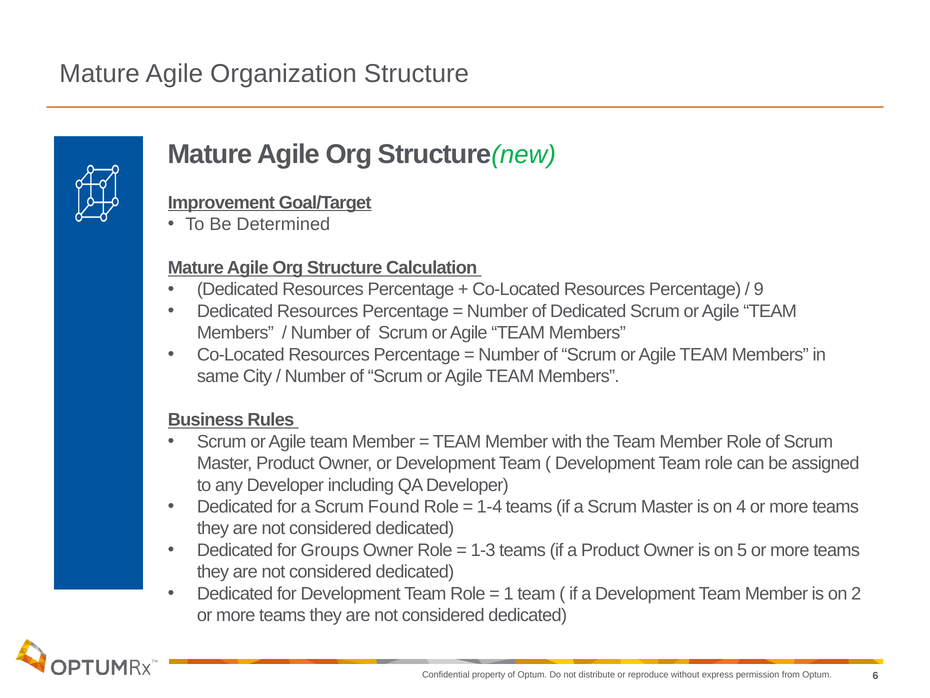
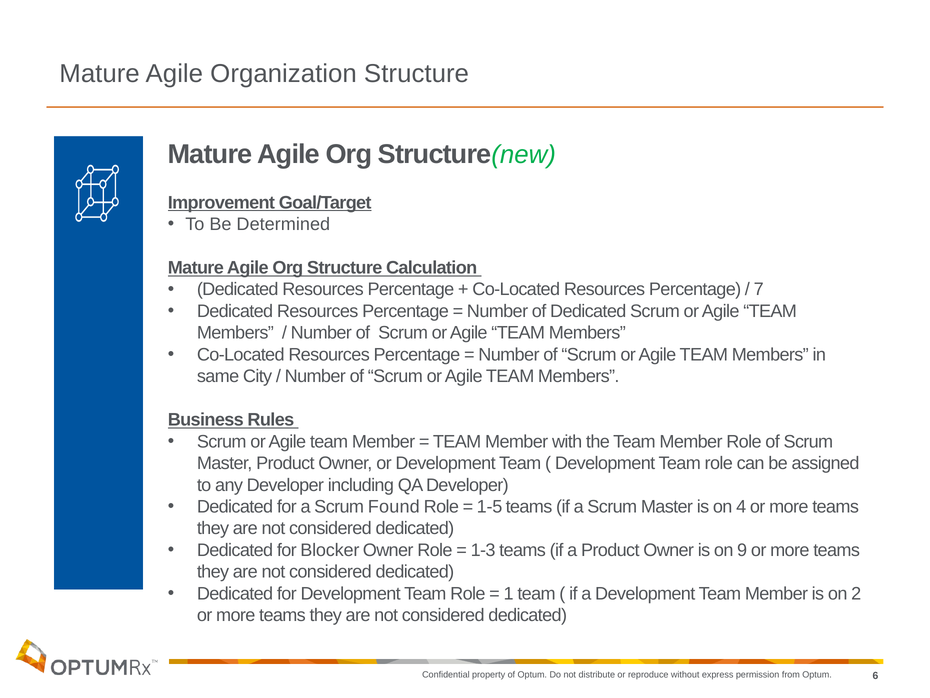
9: 9 -> 7 (759, 289)
1-4: 1-4 -> 1-5 (490, 506)
Groups: Groups -> Blocker (330, 550)
5: 5 -> 9 (742, 550)
